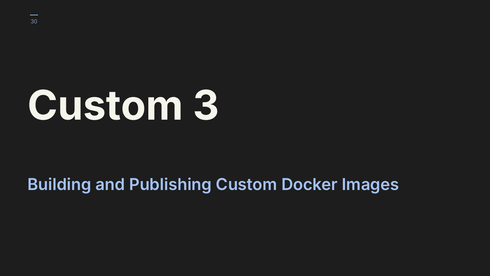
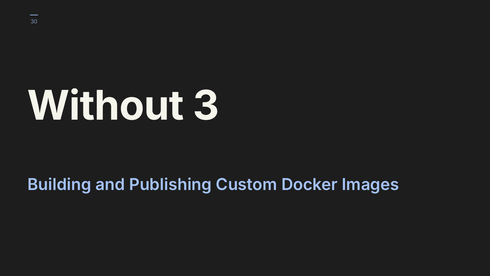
Custom: Custom -> Without (105, 106)
